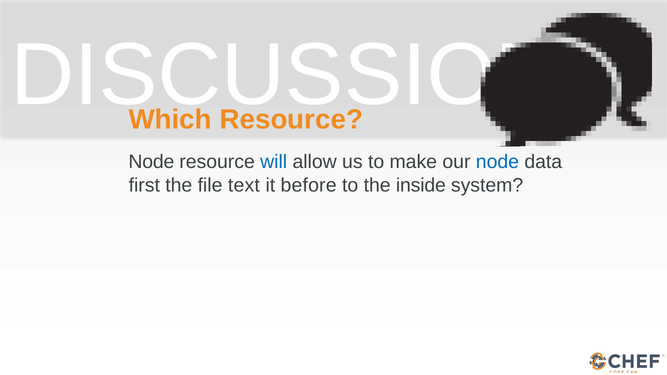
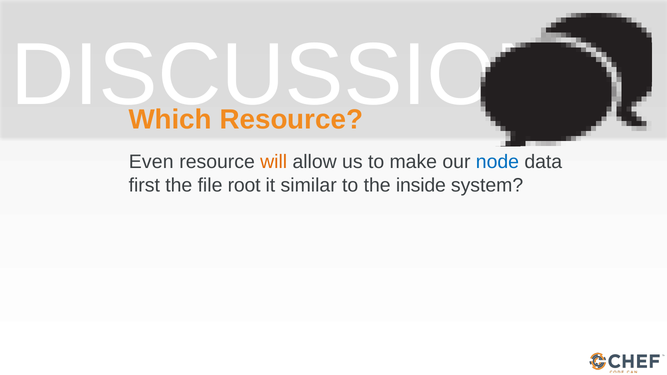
Node: Node -> Even (151, 162)
will colour: blue -> orange (274, 162)
text: text -> root (244, 185)
before: before -> similar (309, 185)
